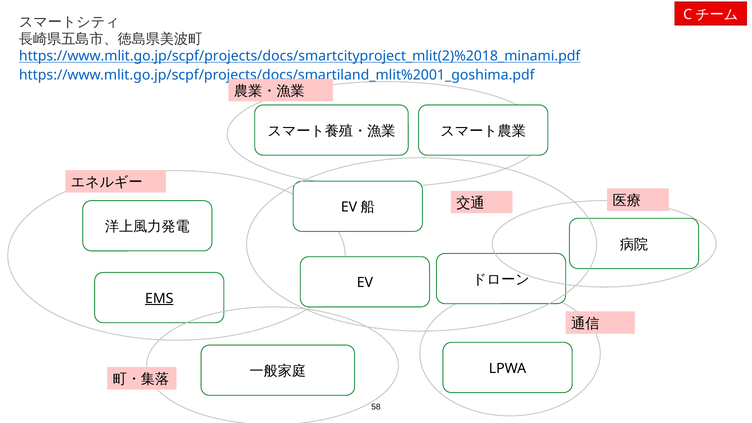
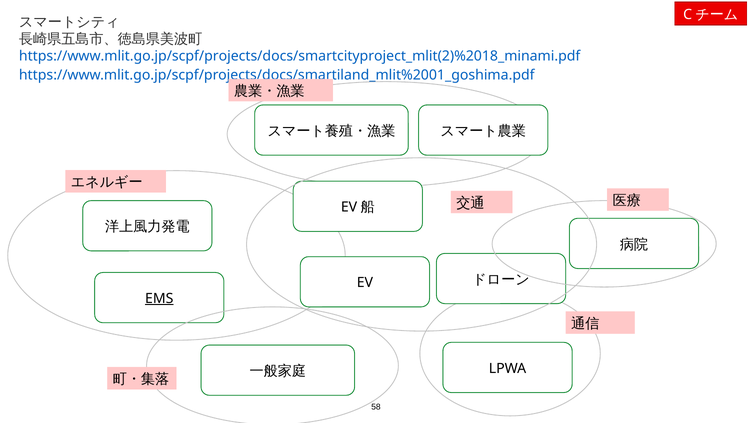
https://www.mlit.go.jp/scpf/projects/docs/smartcityproject_mlit(2)%2018_minami.pdf underline: present -> none (300, 56)
